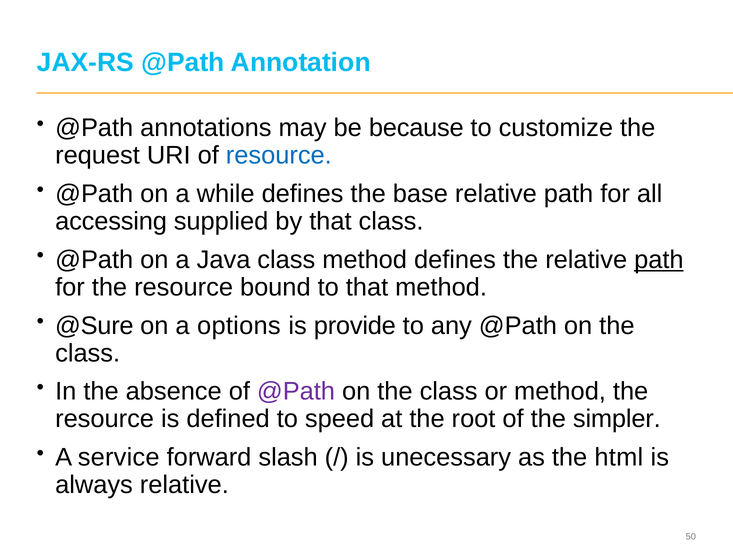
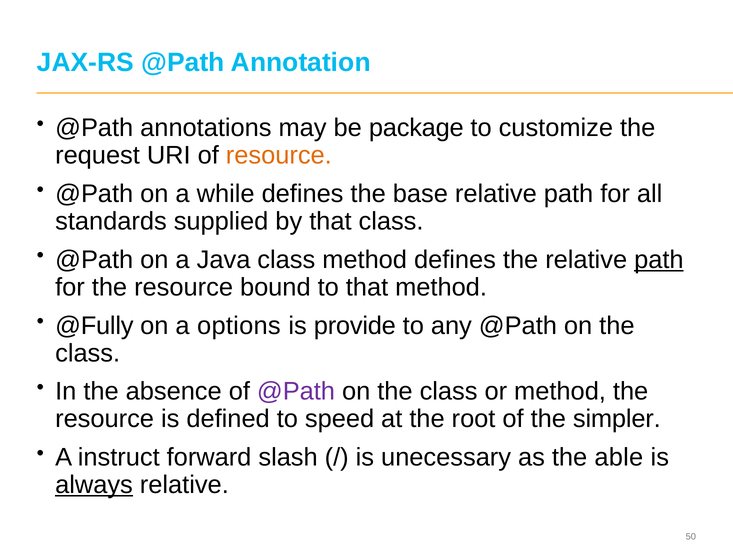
because: because -> package (416, 128)
resource colour: blue -> orange (279, 155)
accessing: accessing -> standards (111, 221)
@Sure: @Sure -> @Fully (94, 325)
service: service -> instruct (119, 457)
html: html -> able (619, 457)
always underline: none -> present (94, 485)
